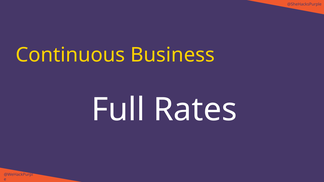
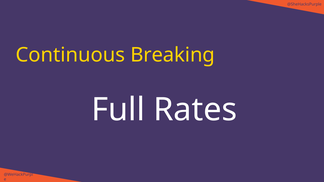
Business: Business -> Breaking (173, 55)
